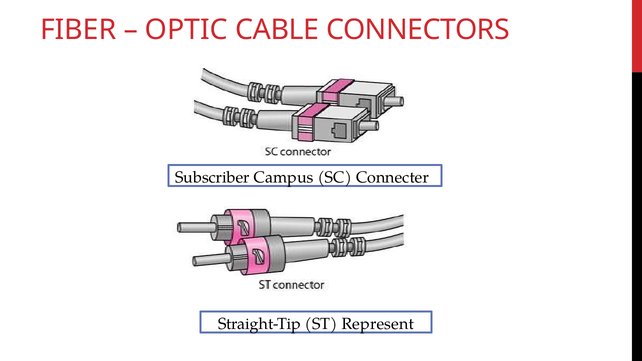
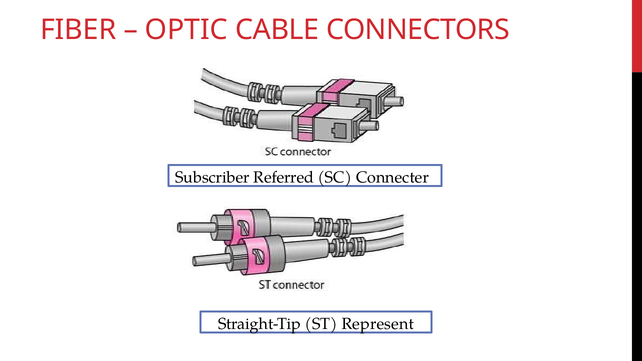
Campus: Campus -> Referred (284, 178)
